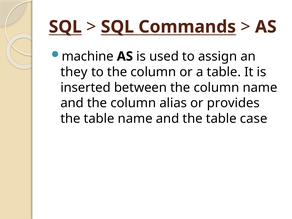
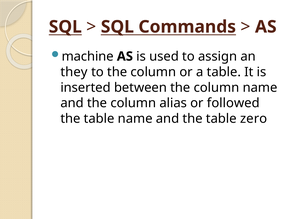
provides: provides -> followed (233, 103)
case: case -> zero (254, 119)
